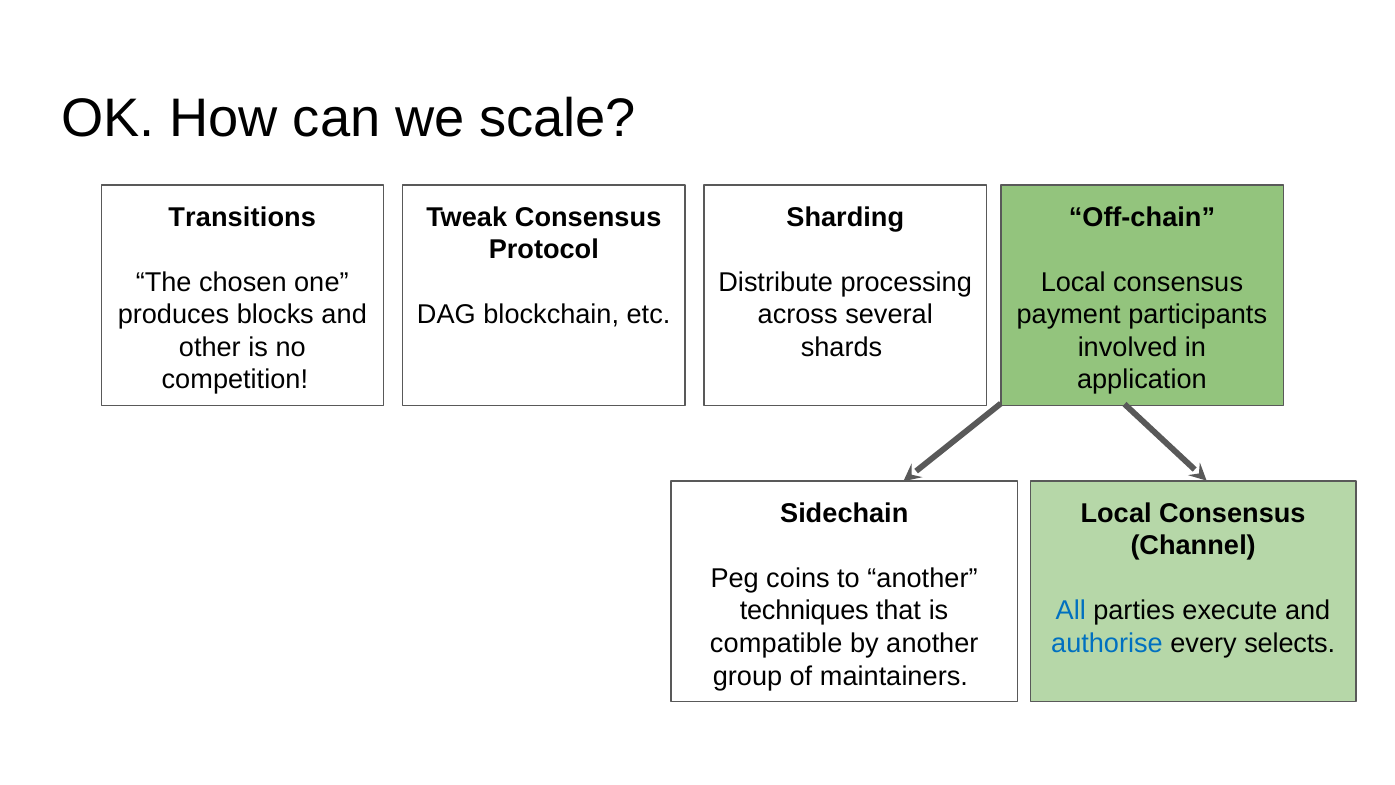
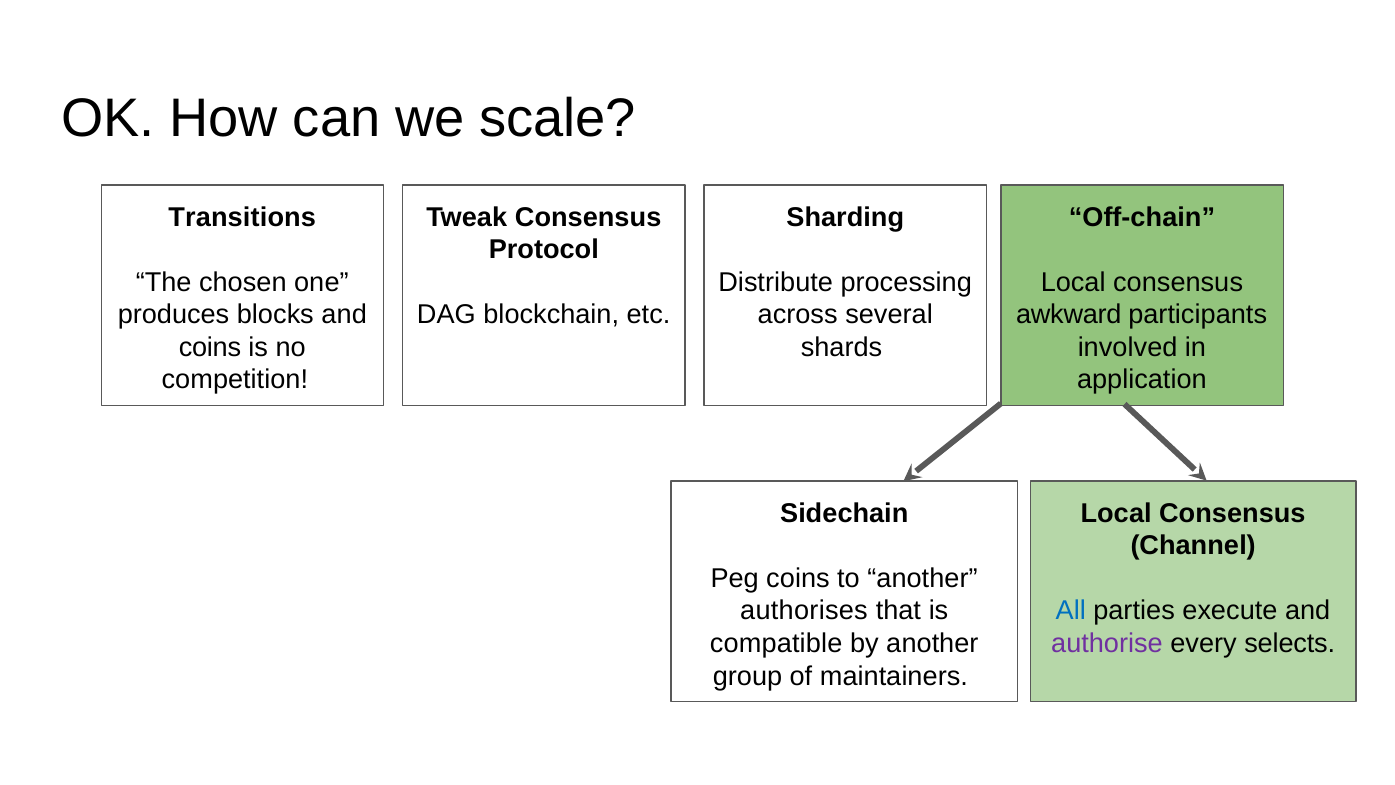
payment: payment -> awkward (1069, 315)
other: other -> coins (210, 347)
techniques: techniques -> authorises (804, 611)
authorise colour: blue -> purple (1107, 643)
